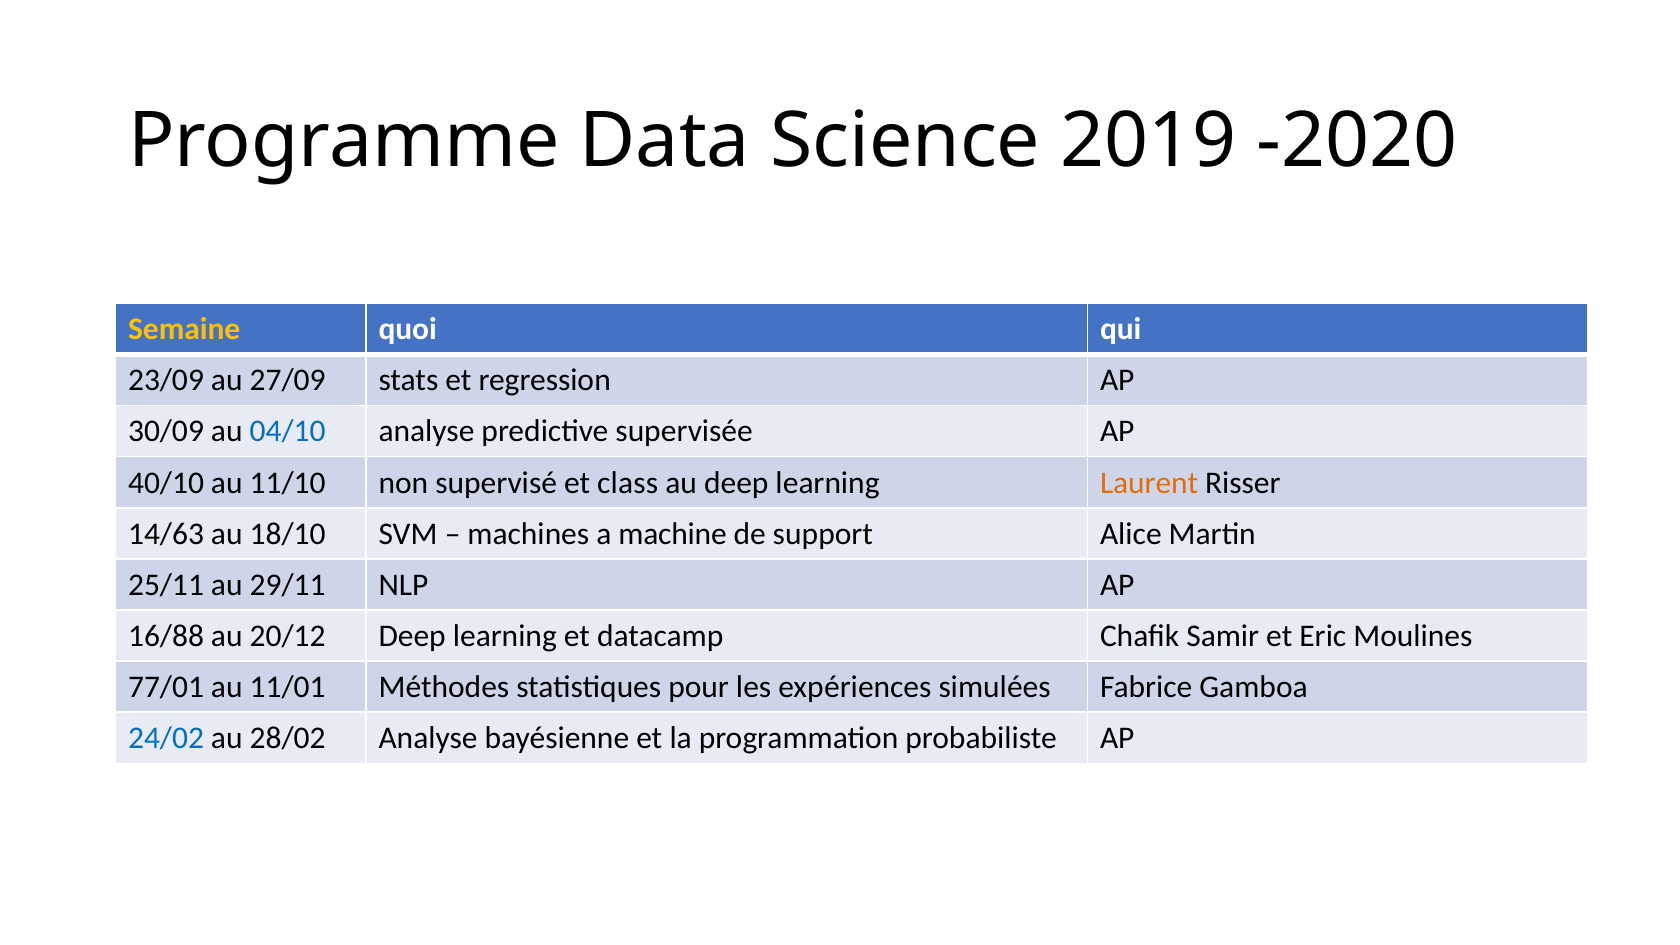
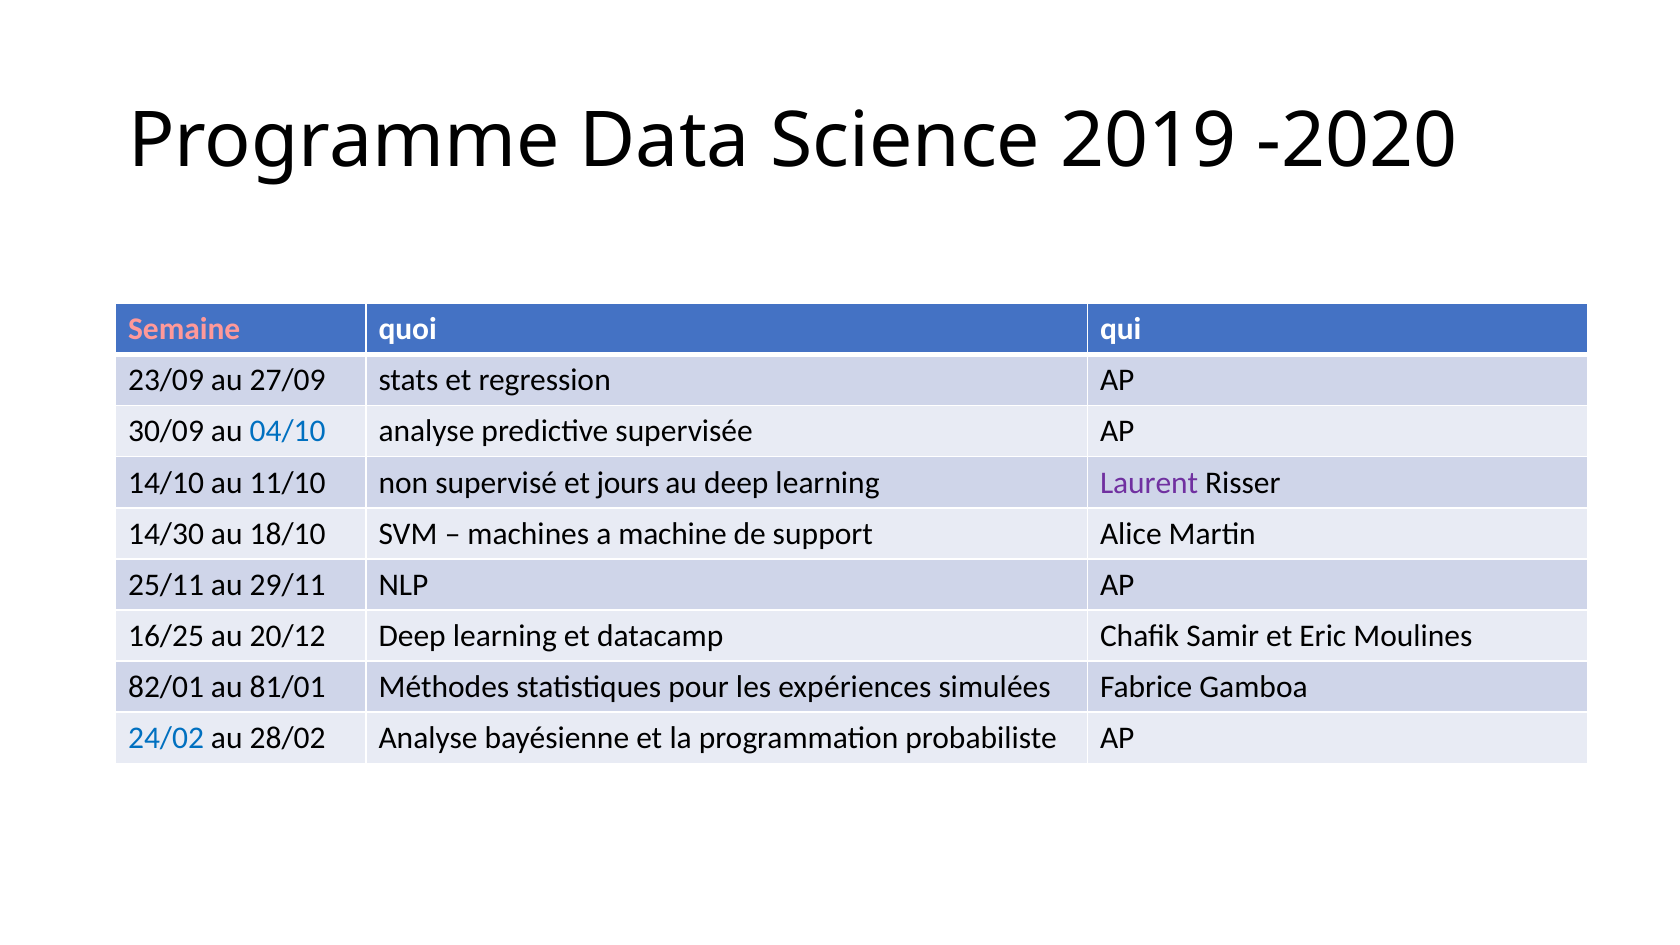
Semaine colour: yellow -> pink (184, 329)
40/10: 40/10 -> 14/10 (166, 483)
class: class -> jours (628, 483)
Laurent colour: orange -> purple (1149, 483)
14/63: 14/63 -> 14/30 (166, 534)
16/88: 16/88 -> 16/25 (166, 636)
77/01: 77/01 -> 82/01 (166, 687)
11/01: 11/01 -> 81/01 (288, 687)
